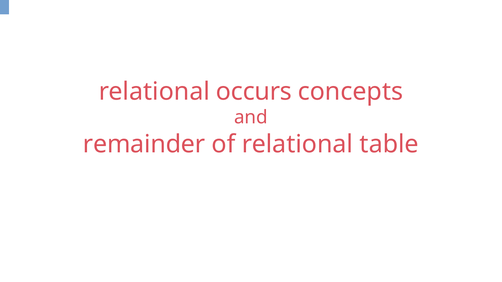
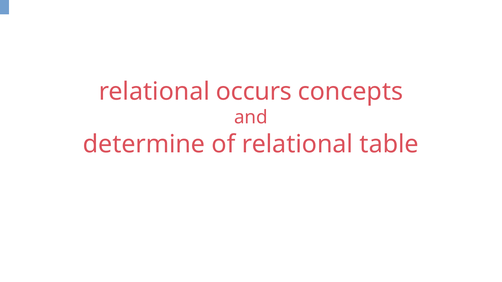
remainder: remainder -> determine (144, 144)
